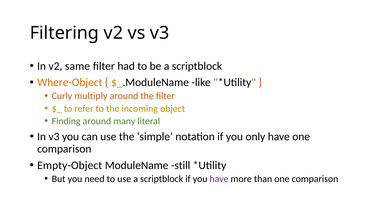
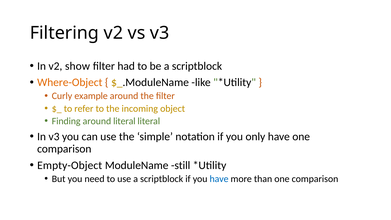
same: same -> show (78, 66)
multiply: multiply -> example (91, 96)
around many: many -> literal (124, 121)
have colour: purple -> blue (219, 179)
